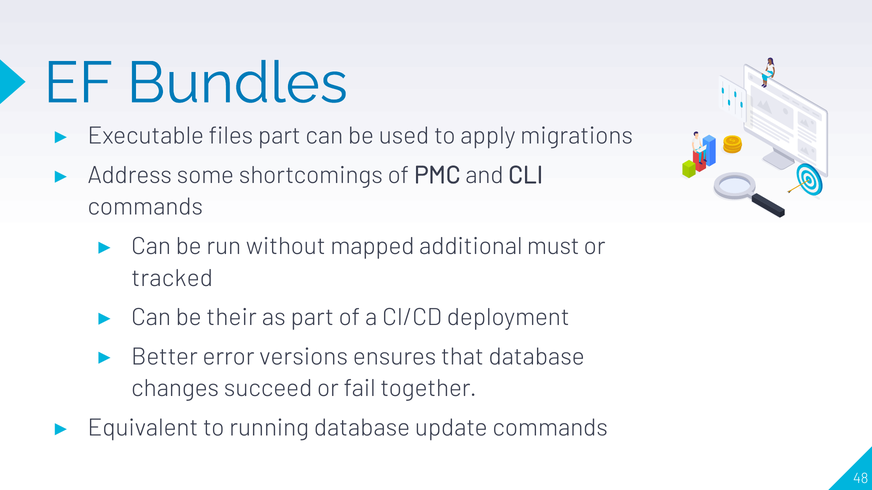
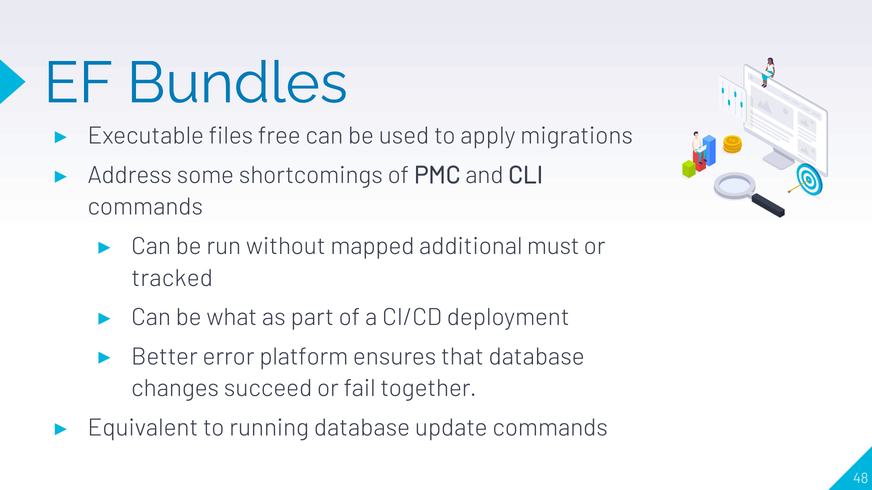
files part: part -> free (279, 136)
their: their -> what (232, 318)
versions: versions -> platform (304, 357)
